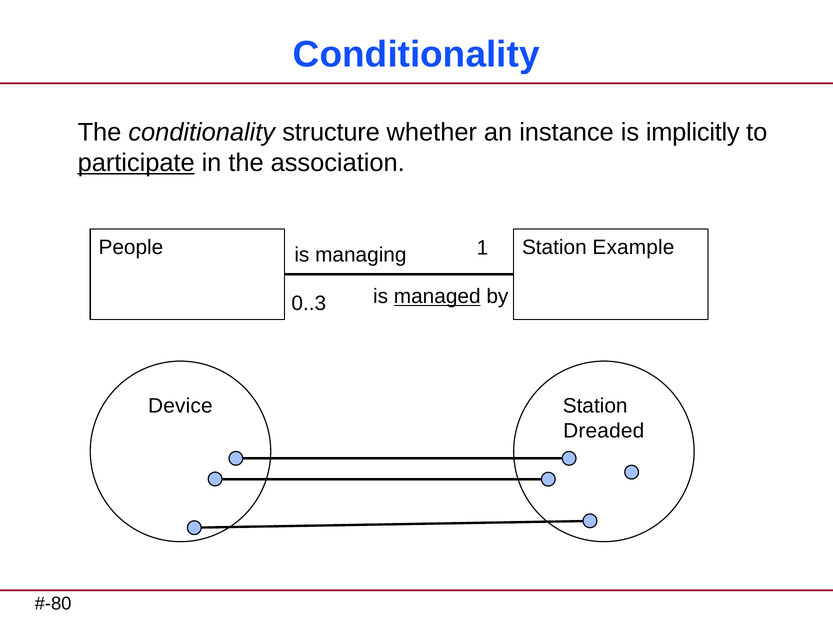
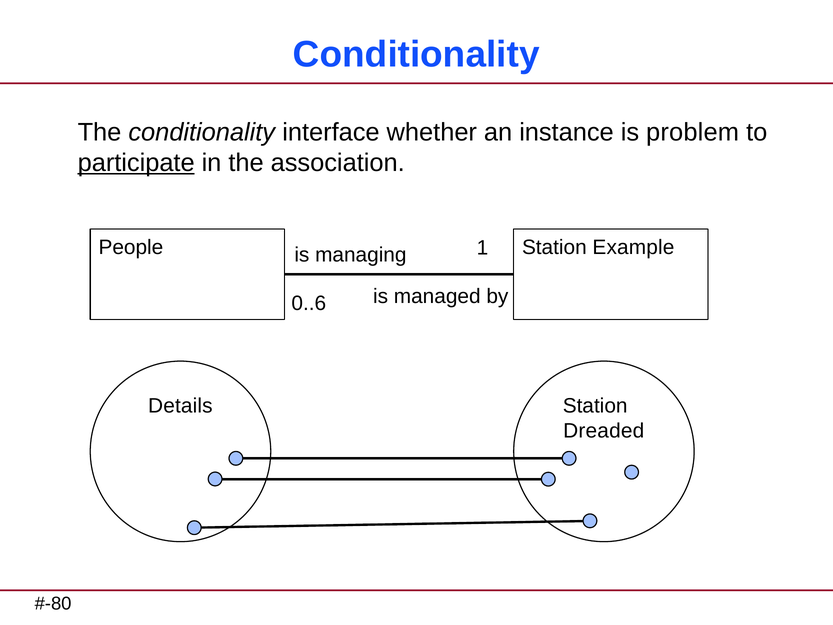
structure: structure -> interface (331, 132)
implicitly: implicitly -> problem (693, 132)
managed underline: present -> none (437, 296)
0..3: 0..3 -> 0..6 (309, 303)
Device: Device -> Details (180, 405)
